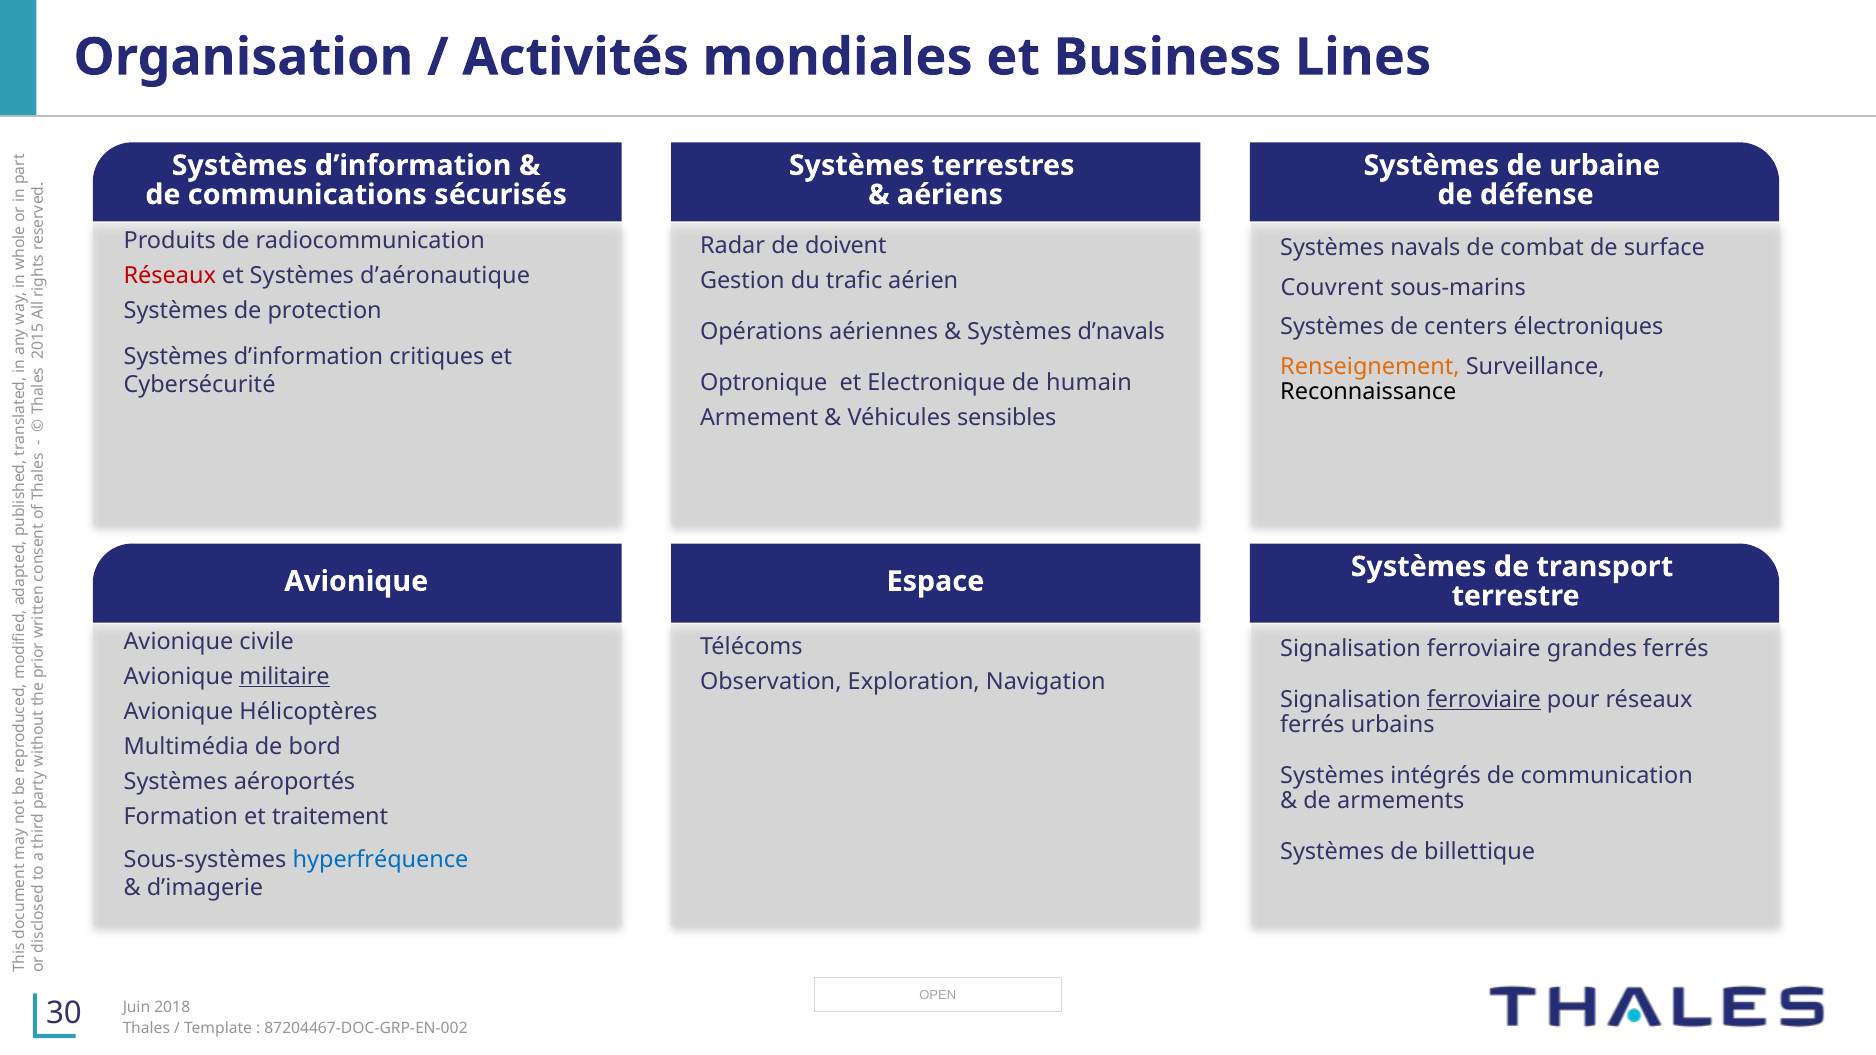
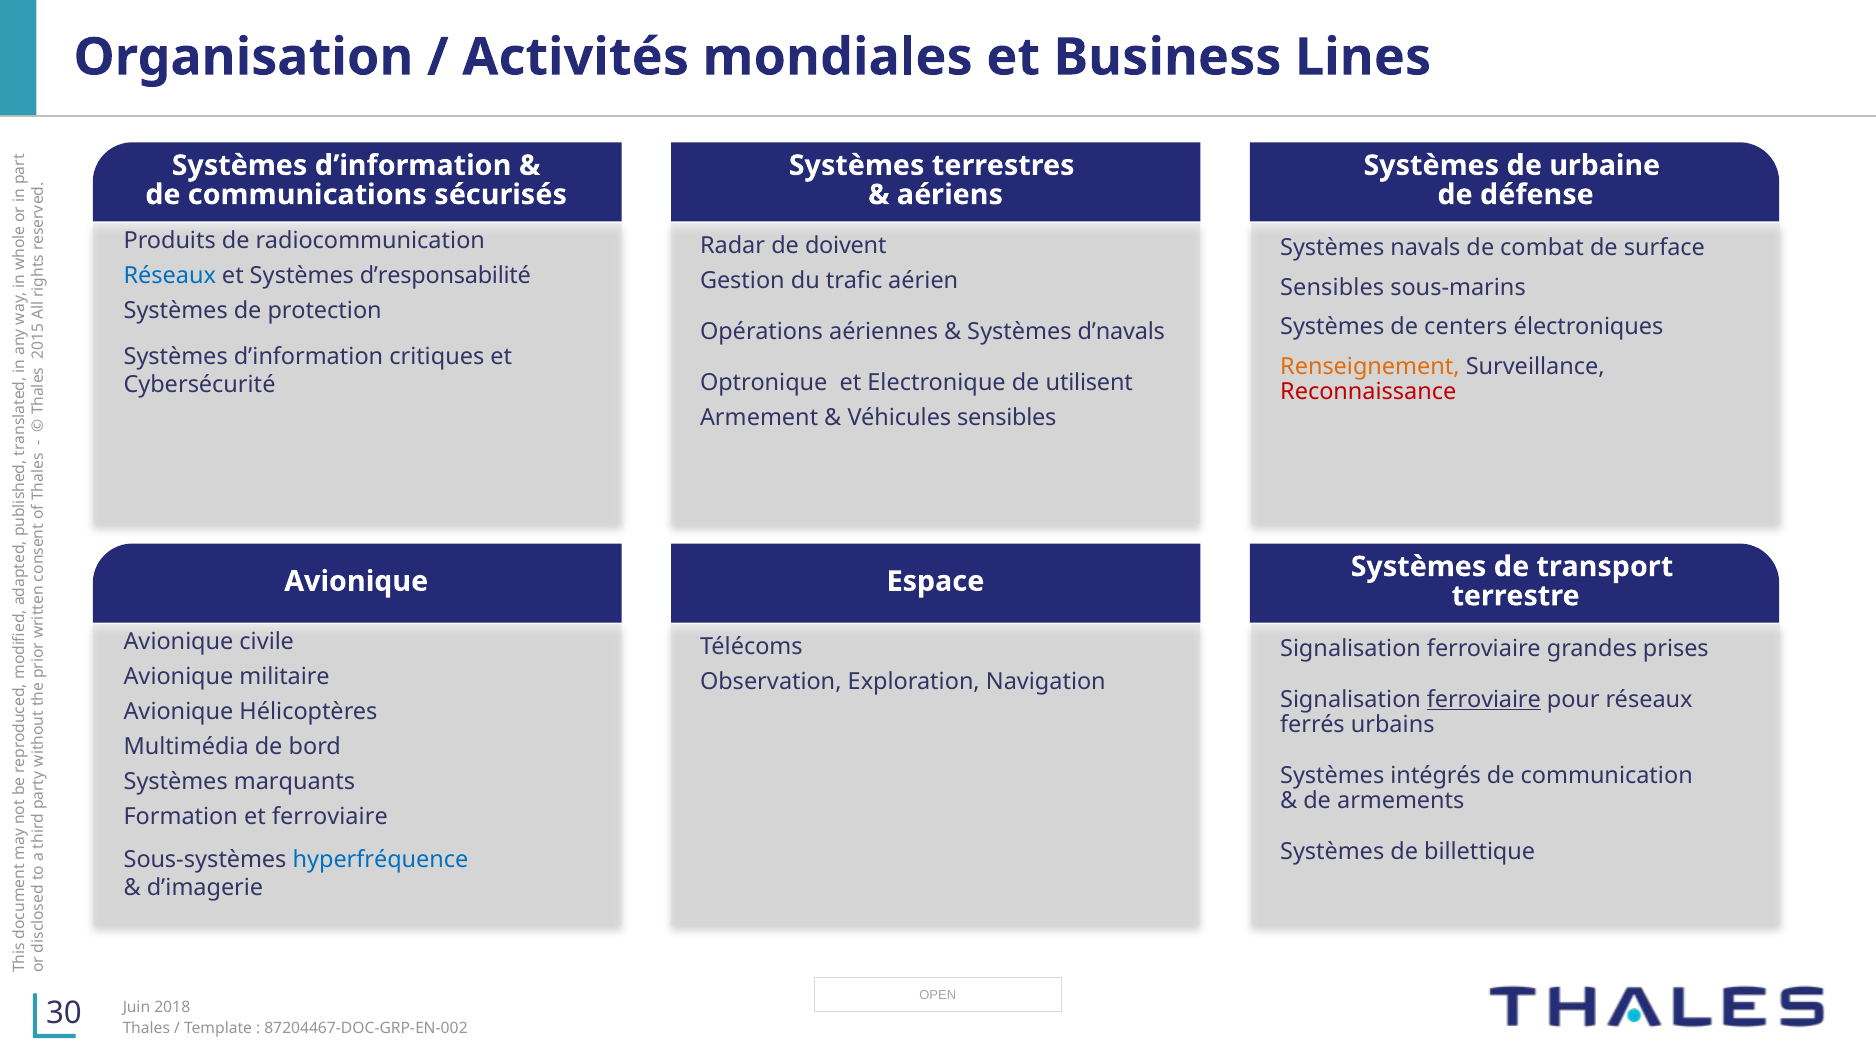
Réseaux colour: red -> blue (170, 276)
d’aéronautique: d’aéronautique -> d’responsabilité (445, 276)
Couvrent: Couvrent -> Sensibles (1332, 288)
humain: humain -> utilisent (1089, 383)
Reconnaissance colour: black -> red (1368, 392)
grandes ferrés: ferrés -> prises (1676, 649)
militaire underline: present -> none (285, 677)
aéroportés: aéroportés -> marquants (294, 782)
et traitement: traitement -> ferroviaire (330, 817)
